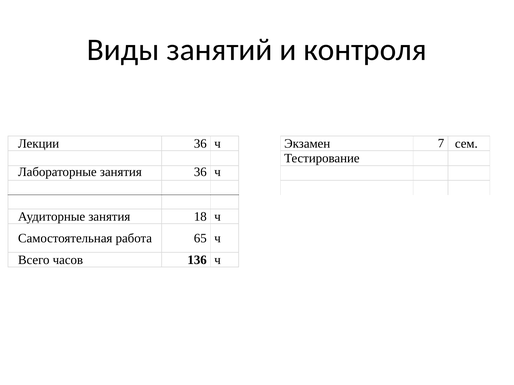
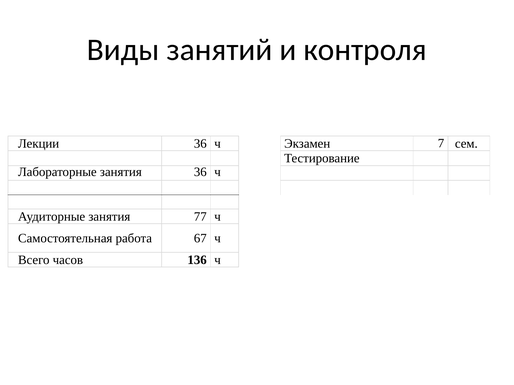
18: 18 -> 77 (200, 217)
65: 65 -> 67 (200, 238)
